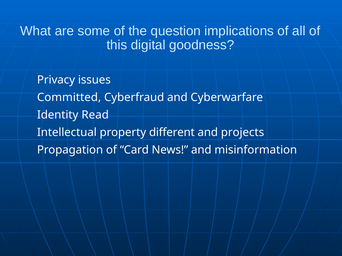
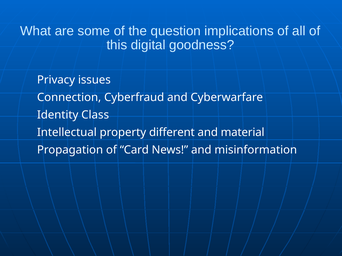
Committed: Committed -> Connection (69, 98)
Read: Read -> Class (95, 115)
projects: projects -> material (243, 133)
